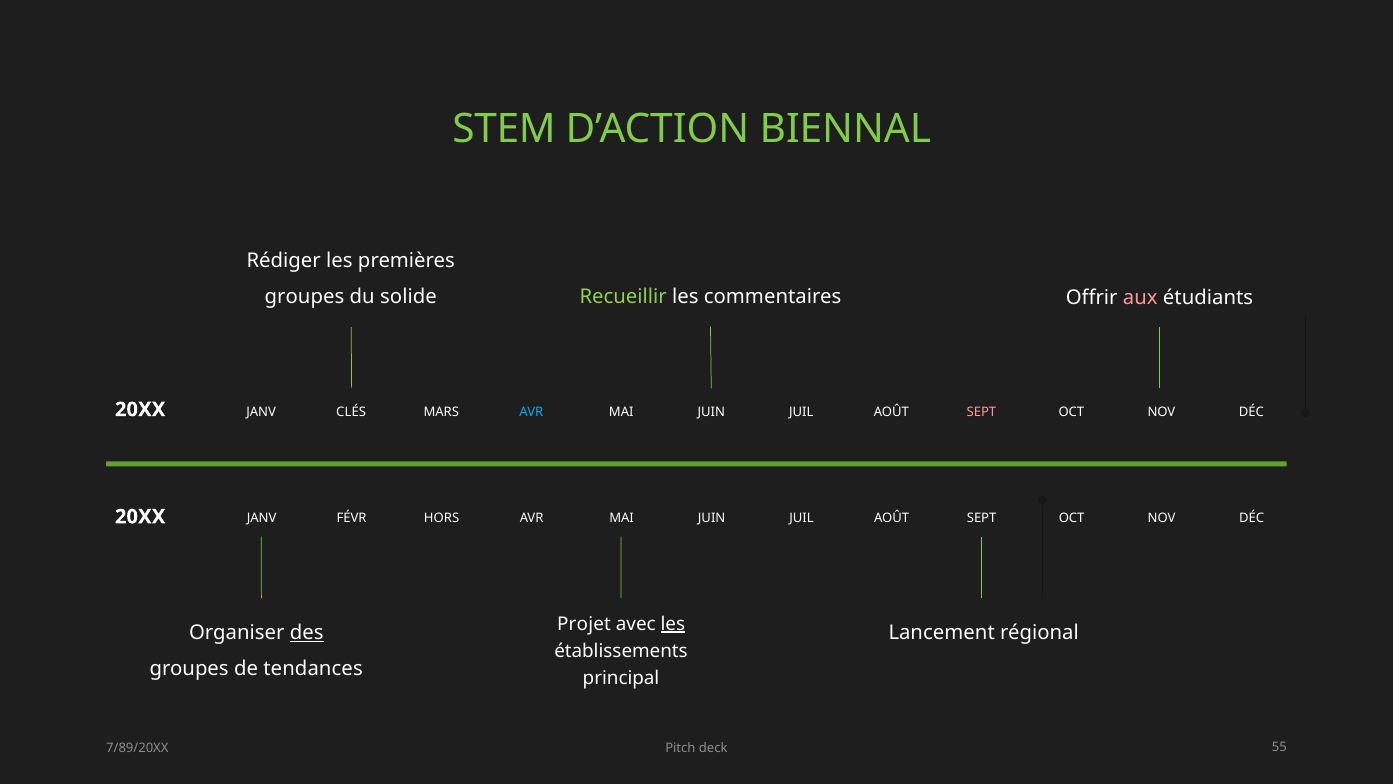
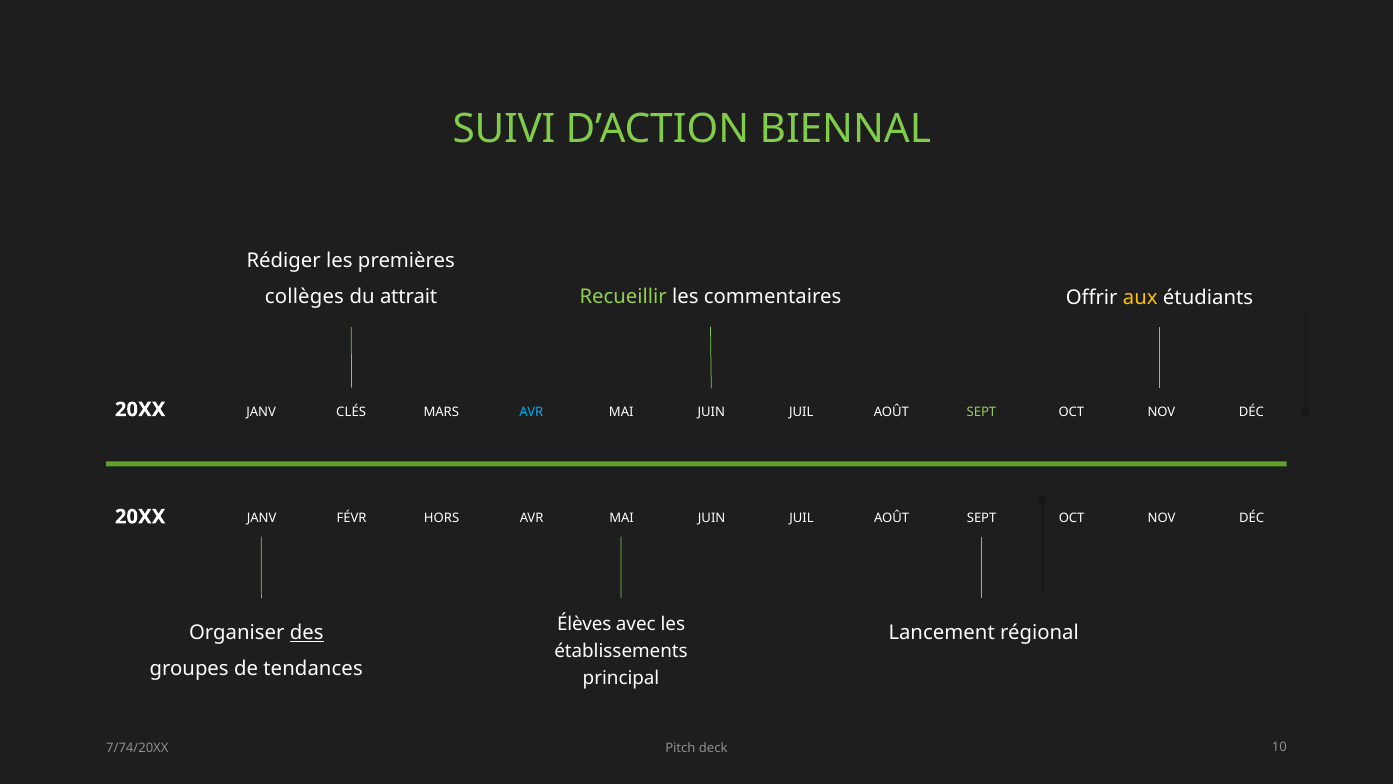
STEM: STEM -> SUIVI (504, 129)
aux colour: pink -> yellow (1140, 297)
groupes: groupes -> collèges (304, 297)
solide: solide -> attrait (409, 297)
SEPT colour: pink -> light green (981, 412)
Projet: Projet -> Élèves (584, 624)
les underline: present -> none (673, 624)
7/89/20XX: 7/89/20XX -> 7/74/20XX (137, 748)
55: 55 -> 10 (1279, 747)
